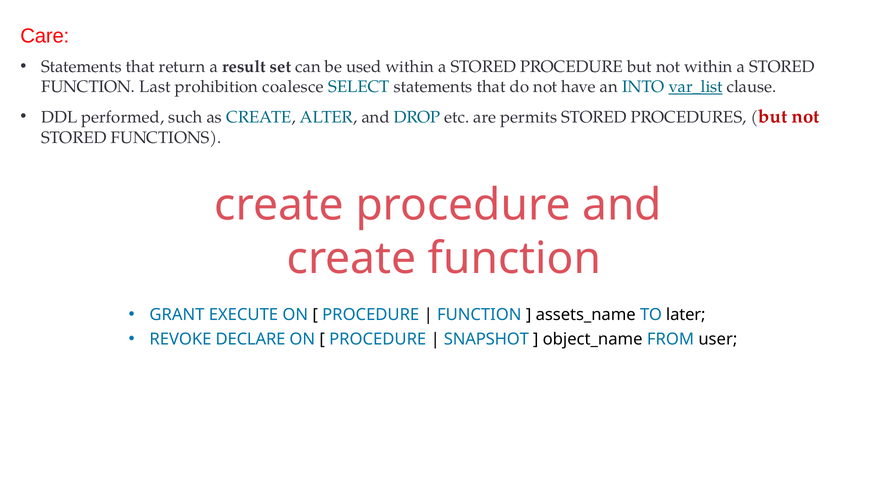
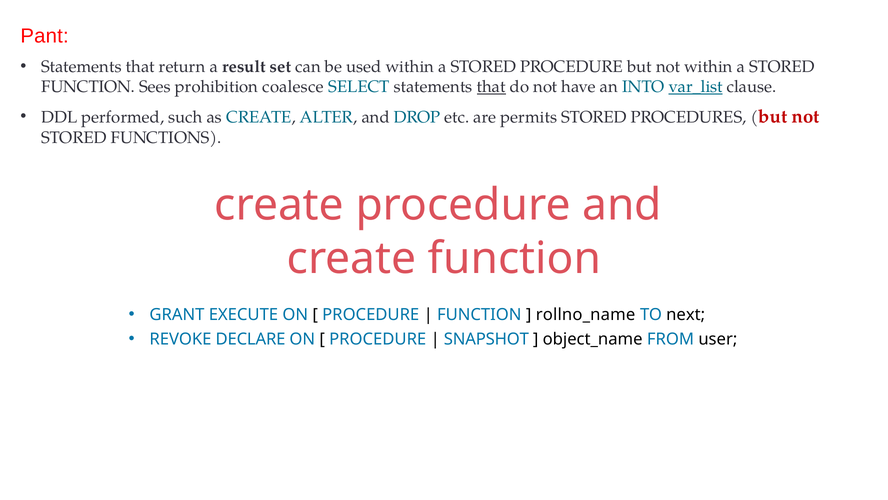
Care: Care -> Pant (45, 36)
Last: Last -> Sees (155, 87)
that underline: none -> present (491, 87)
assets_name: assets_name -> rollno_name (586, 314)
later: later -> next (686, 314)
